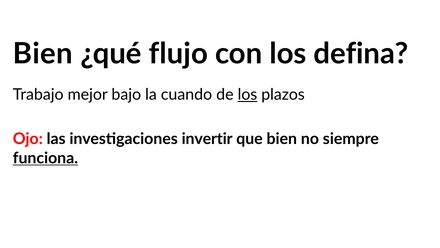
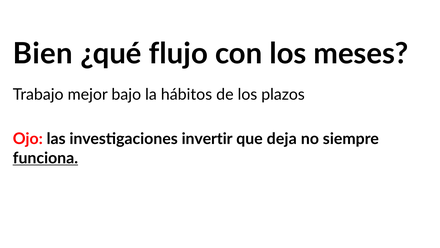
defina: defina -> meses (361, 54)
cuando: cuando -> hábitos (187, 95)
los underline: present -> none (247, 95)
que bien: bien -> deja (282, 139)
